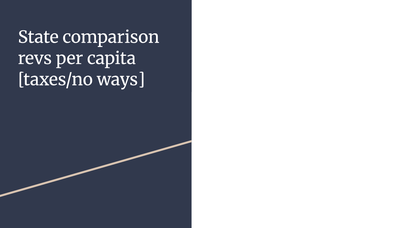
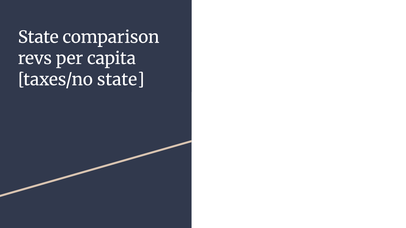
taxes/no ways: ways -> state (121, 80)
